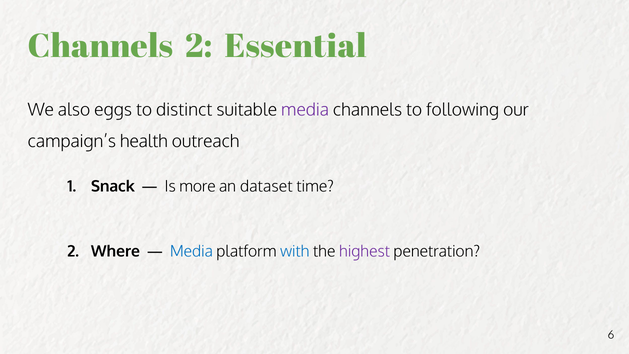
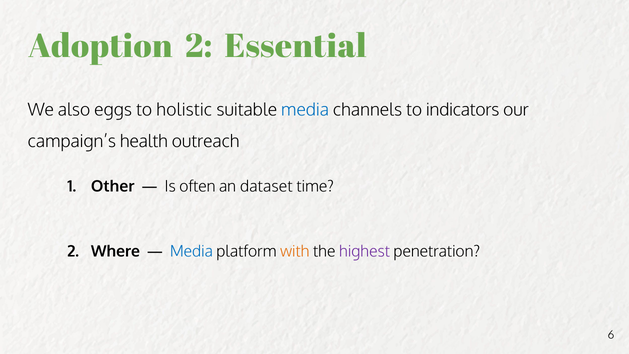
Channels: Channels -> Adoption (100, 46)
distinct: distinct -> holistic (184, 110)
media colour: purple -> blue (305, 110)
following: following -> indicators (463, 110)
Snack: Snack -> Other (113, 186)
more: more -> often (197, 186)
with colour: blue -> orange (295, 252)
